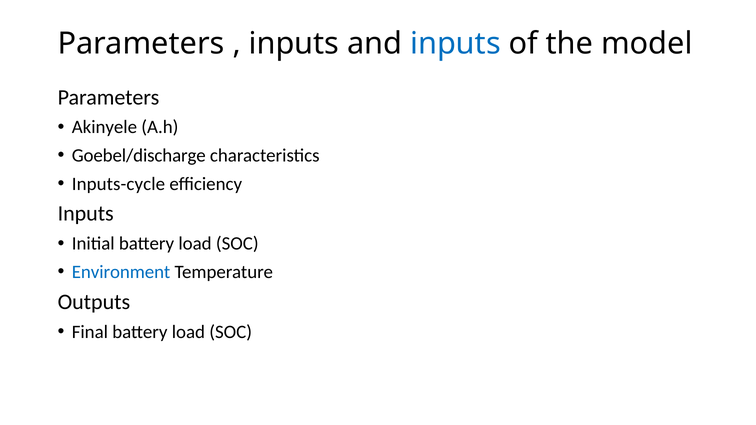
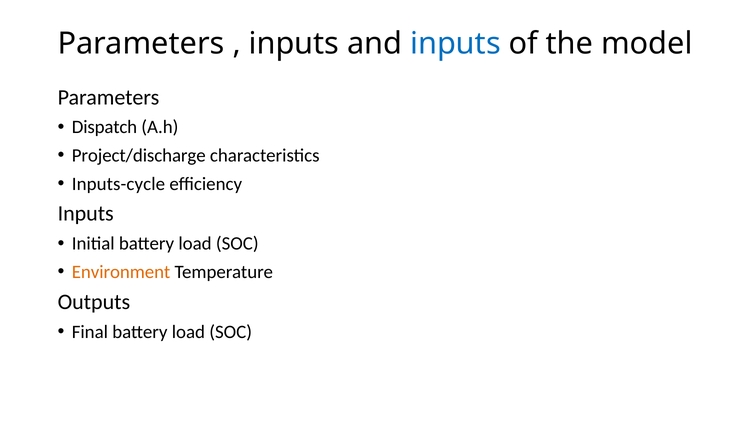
Akinyele: Akinyele -> Dispatch (104, 127)
Goebel/discharge: Goebel/discharge -> Project/discharge (139, 156)
Environment colour: blue -> orange (121, 272)
